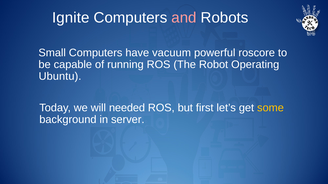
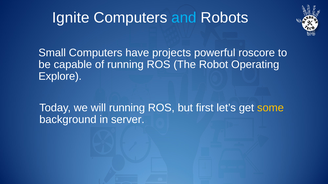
and colour: pink -> light blue (184, 18)
vacuum: vacuum -> projects (172, 53)
Ubuntu: Ubuntu -> Explore (60, 76)
will needed: needed -> running (127, 108)
